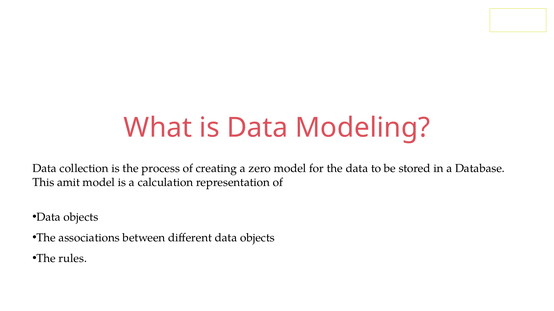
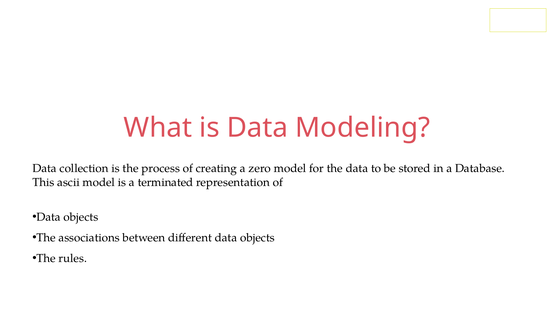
amit: amit -> ascii (69, 183)
calculation: calculation -> terminated (165, 183)
